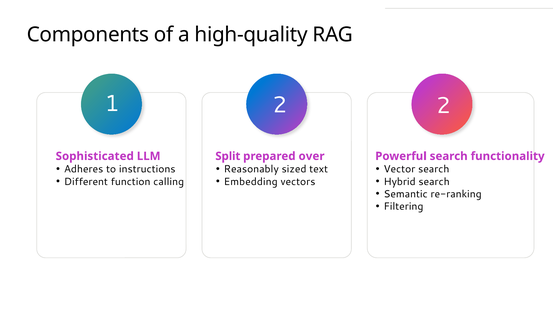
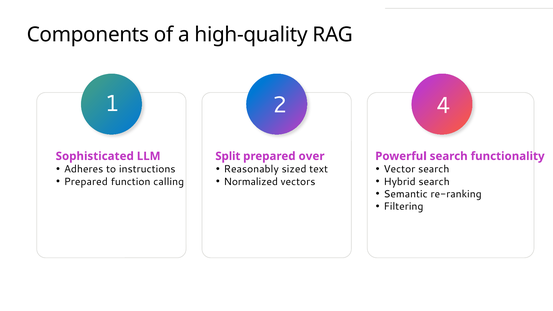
2 2: 2 -> 4 (444, 106)
Different: Different -> Prepared (86, 182)
Embedding: Embedding -> Normalized (251, 182)
